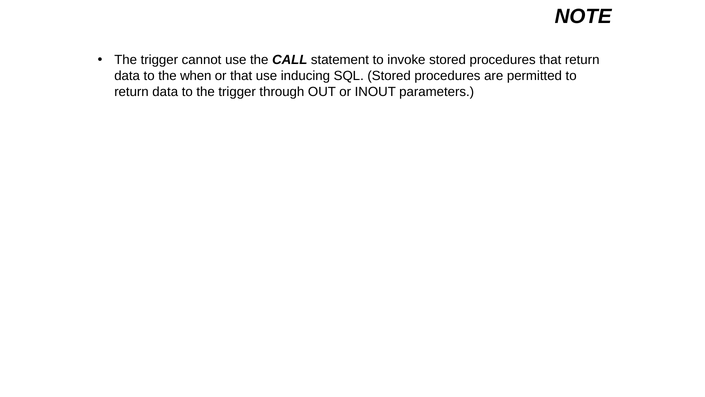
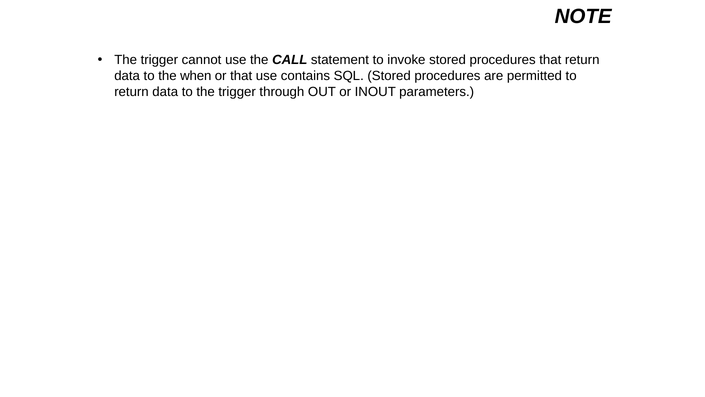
inducing: inducing -> contains (305, 76)
